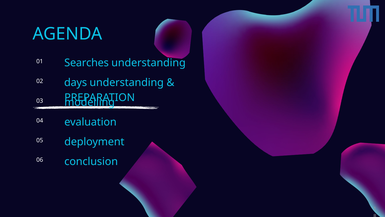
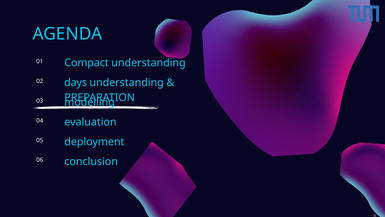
Searches: Searches -> Compact (87, 63)
